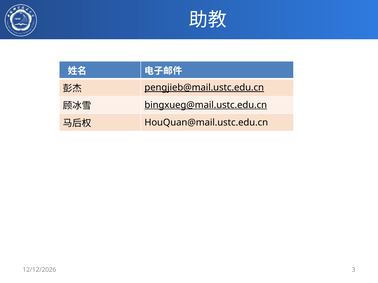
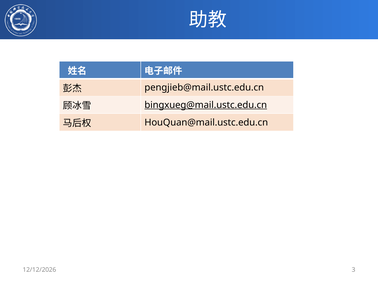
pengjieb@mail.ustc.edu.cn underline: present -> none (204, 88)
